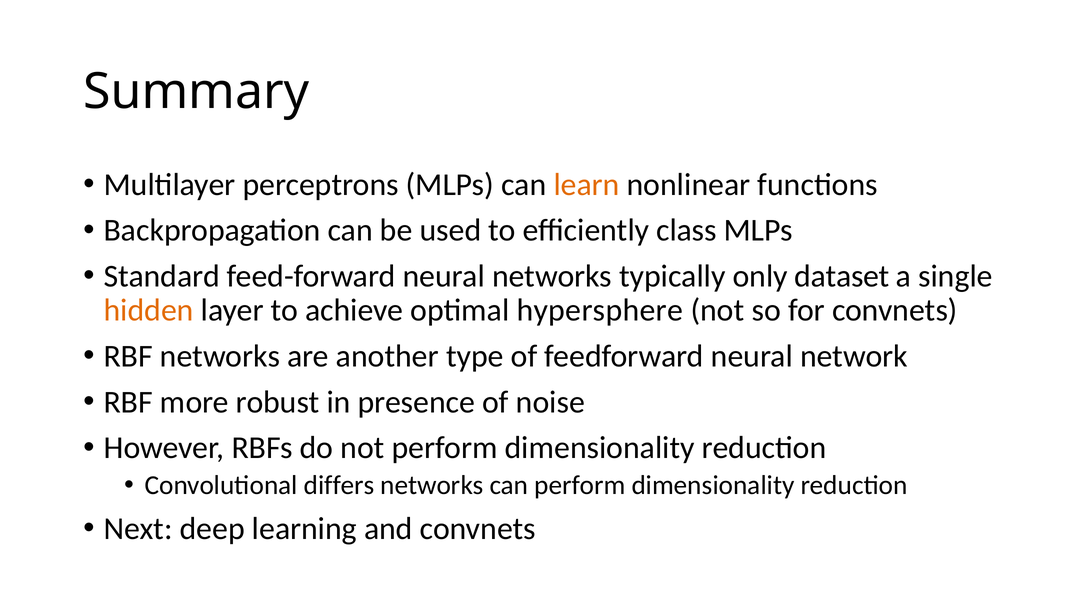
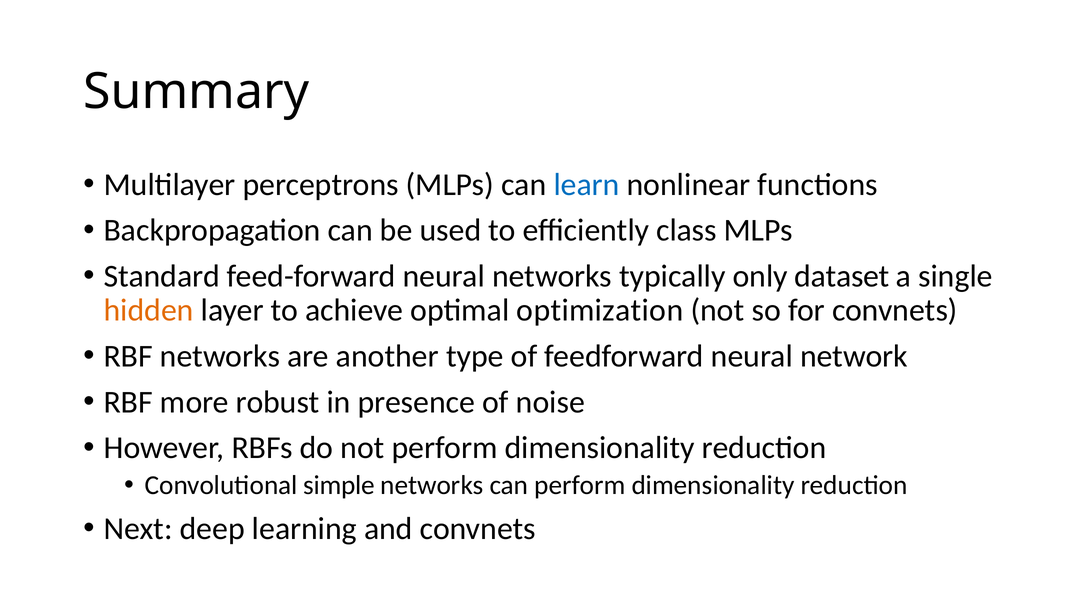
learn colour: orange -> blue (587, 185)
hypersphere: hypersphere -> optimization (600, 311)
differs: differs -> simple (339, 486)
